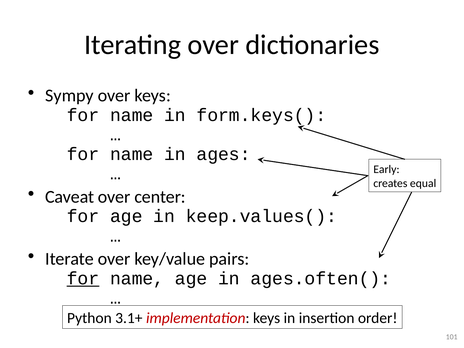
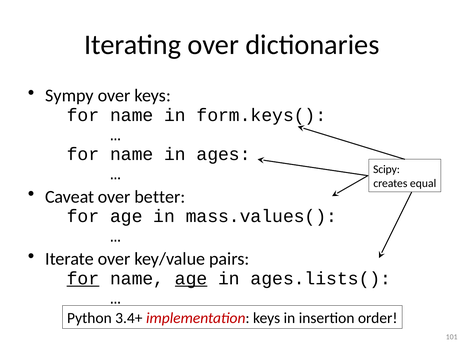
Early: Early -> Scipy (386, 169)
center: center -> better (160, 197)
keep.values(: keep.values( -> mass.values( (261, 216)
age underline: none -> present (191, 278)
ages.often(: ages.often( -> ages.lists( (321, 278)
3.1+: 3.1+ -> 3.4+ (129, 318)
